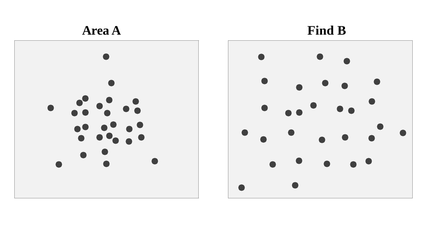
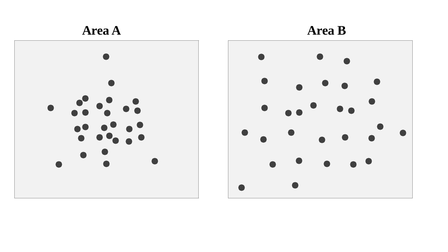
A Find: Find -> Area (321, 30)
